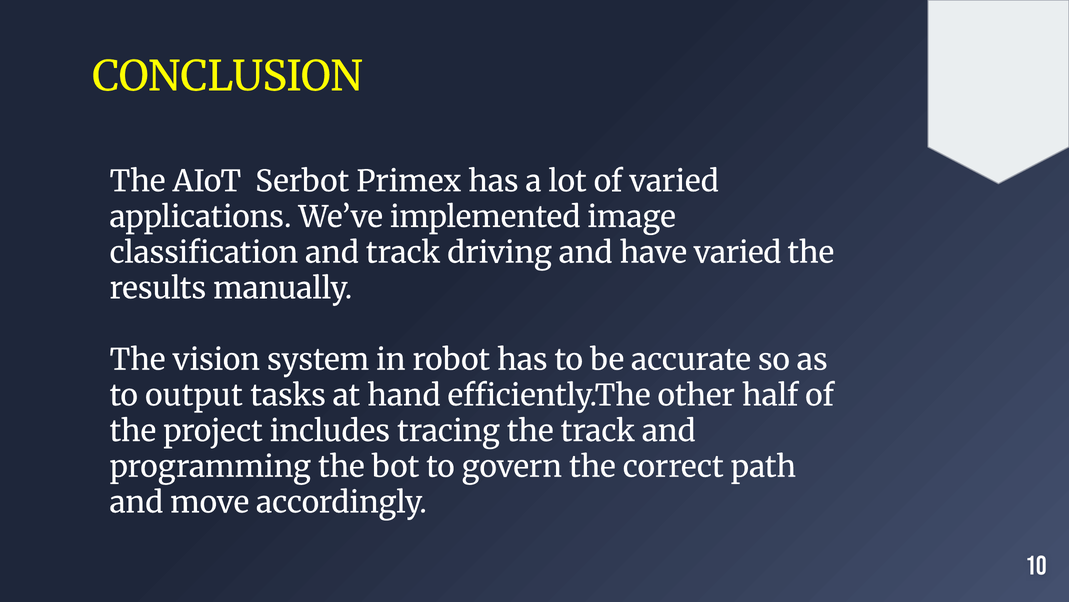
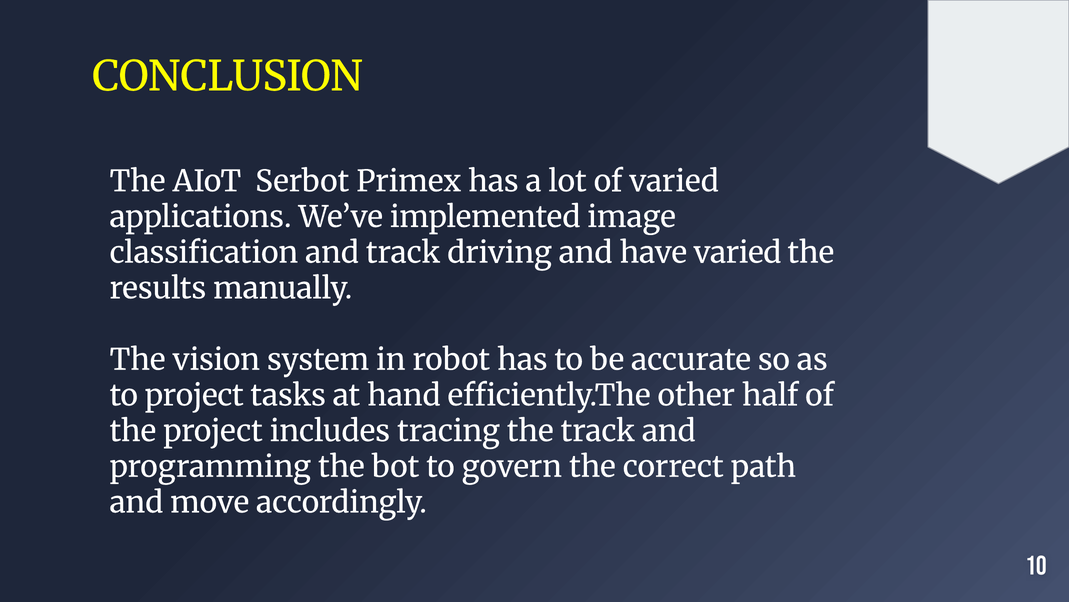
to output: output -> project (194, 395)
